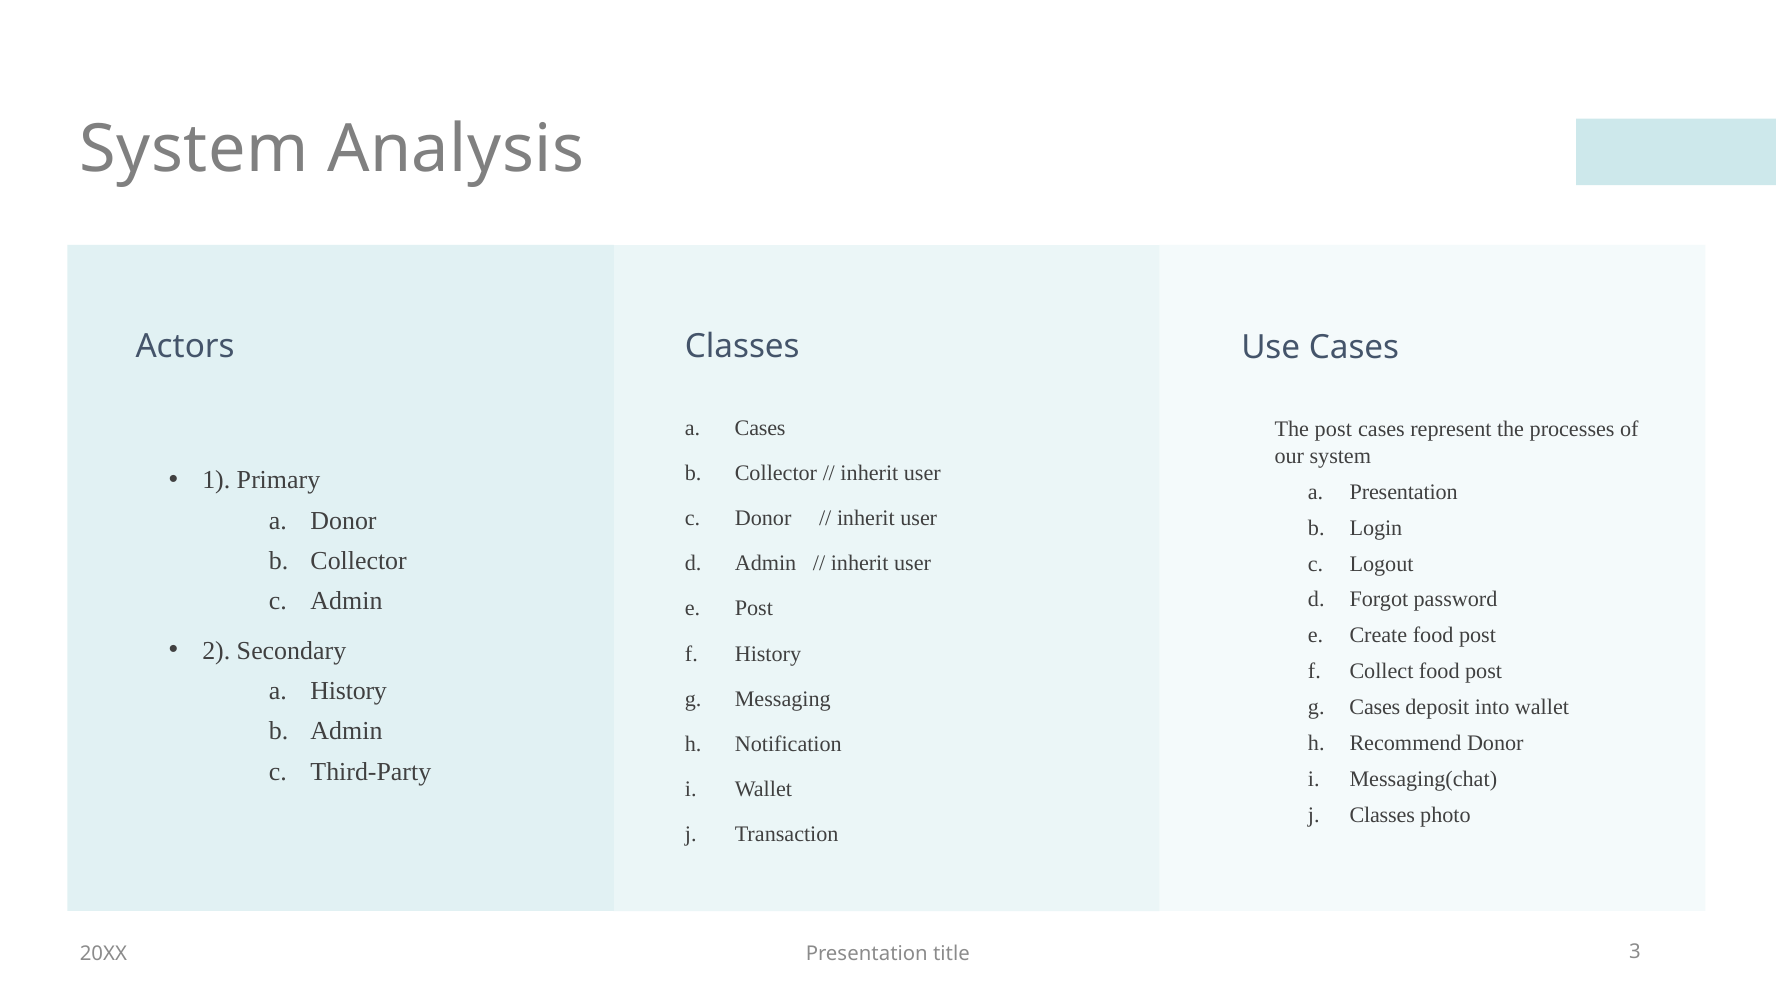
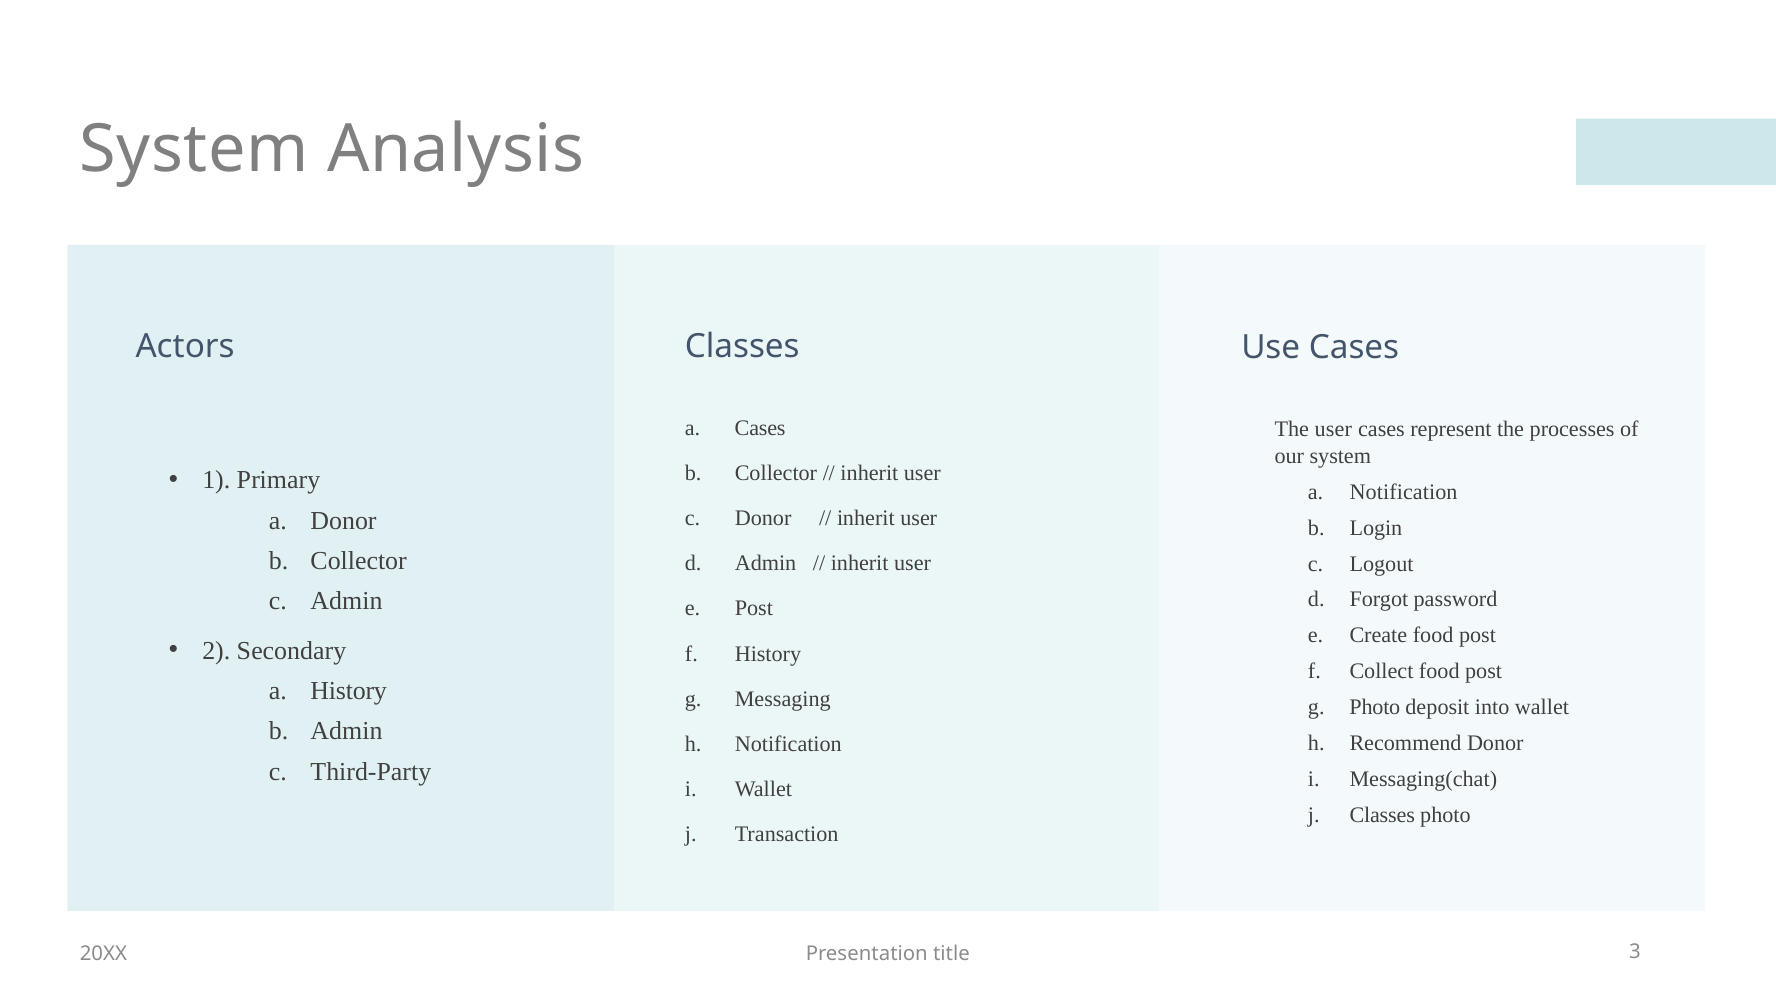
The post: post -> user (1333, 429)
Presentation: Presentation -> Notification (1404, 492)
Cases: Cases -> Photo (1375, 707)
